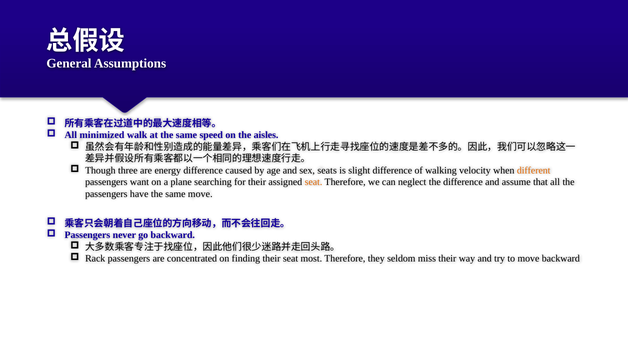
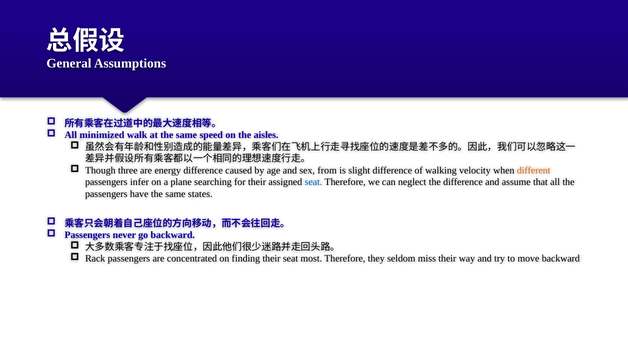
seats: seats -> from (327, 170)
want: want -> infer (139, 182)
seat colour: orange -> blue (314, 182)
same move: move -> states (200, 194)
